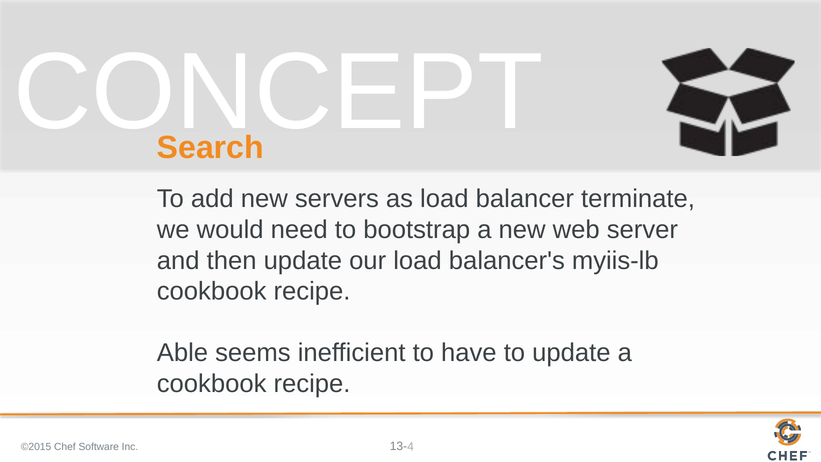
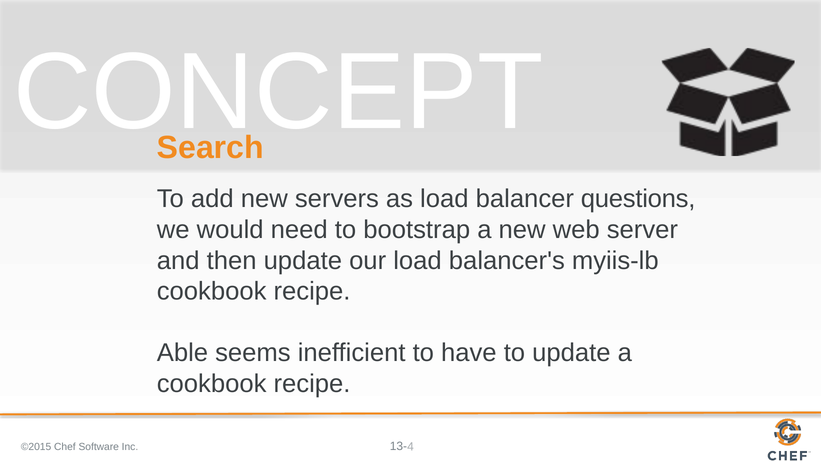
terminate: terminate -> questions (638, 199)
